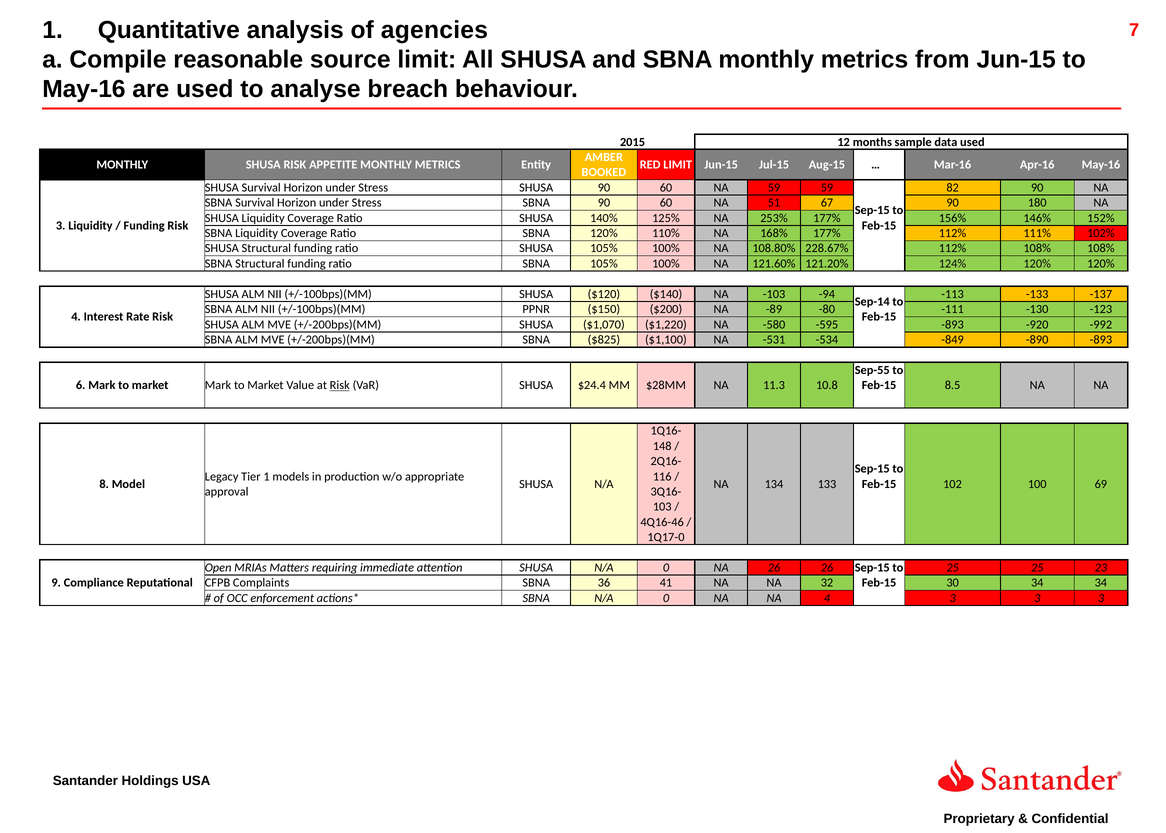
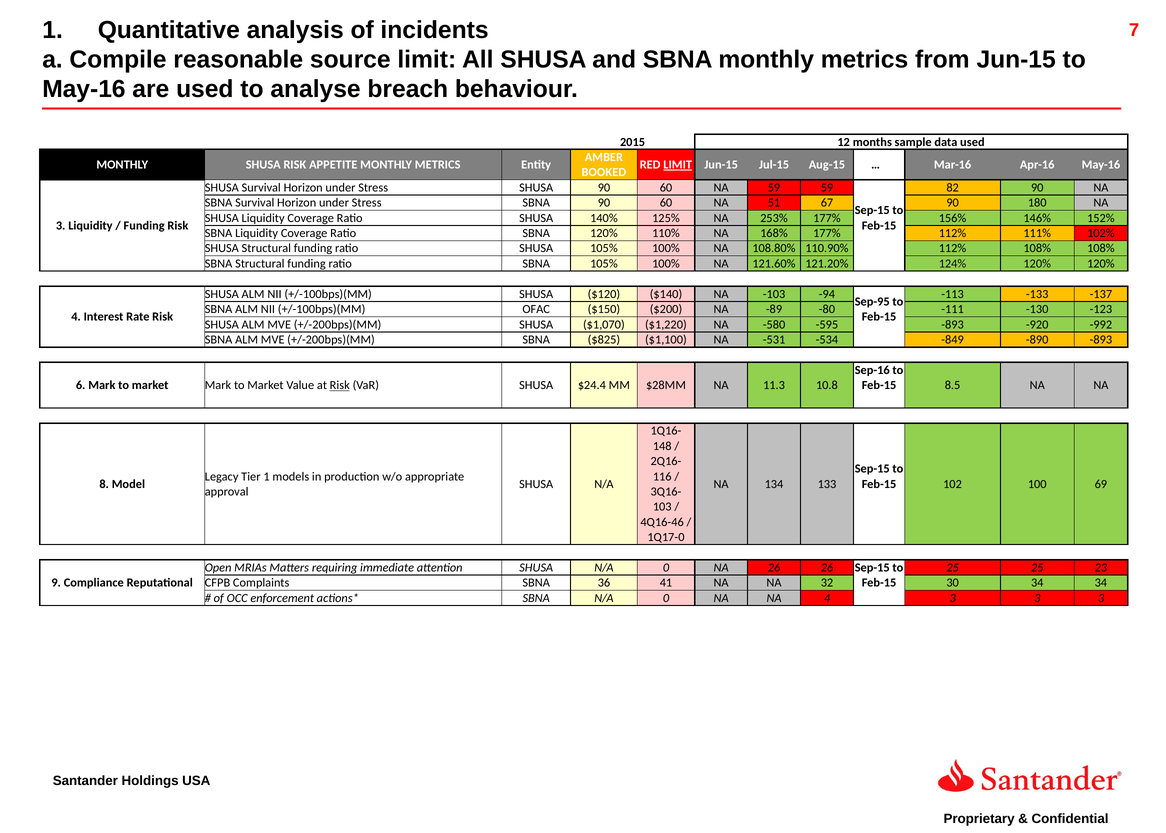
agencies: agencies -> incidents (435, 30)
LIMIT underline: none -> present (678, 165)
228.67%: 228.67% -> 110.90% (827, 248)
Sep-14: Sep-14 -> Sep-95 (872, 302)
PPNR: PPNR -> OFAC (536, 309)
Sep-55: Sep-55 -> Sep-16 (872, 370)
